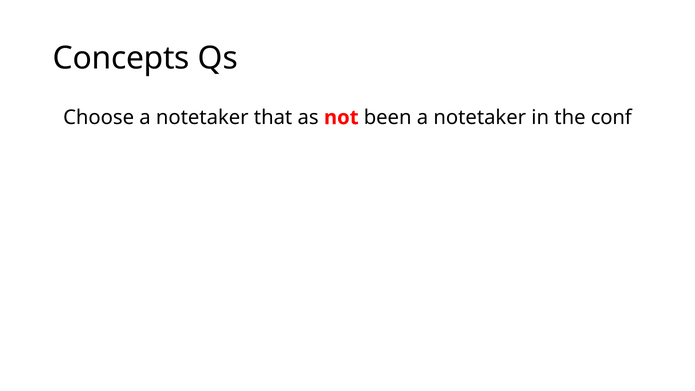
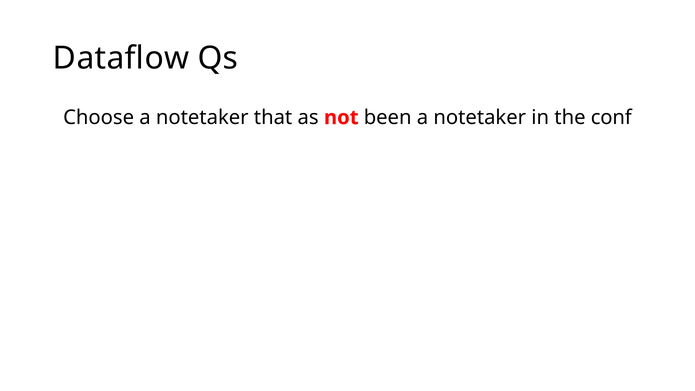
Concepts: Concepts -> Dataflow (121, 58)
